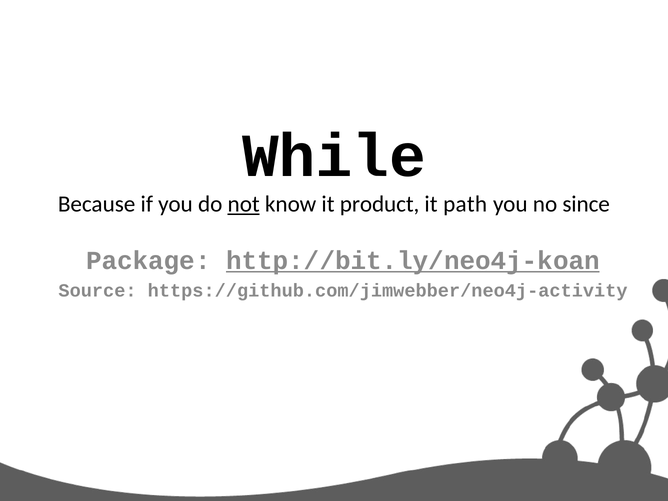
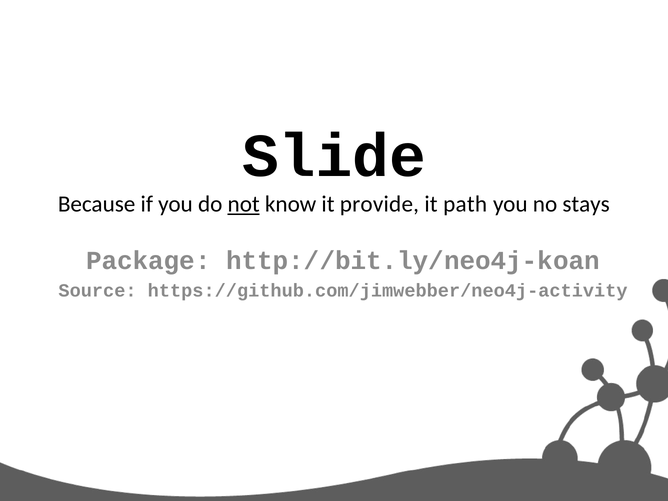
While: While -> Slide (334, 156)
product: product -> provide (379, 204)
since: since -> stays (586, 204)
http://bit.ly/neo4j-koan underline: present -> none (413, 261)
